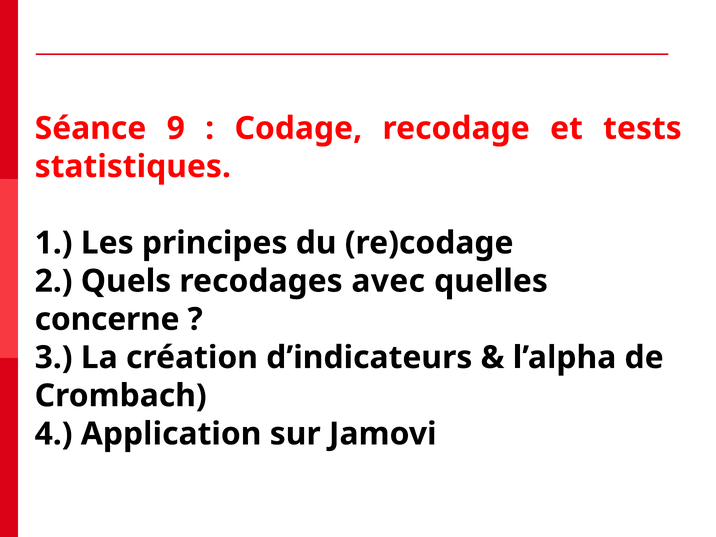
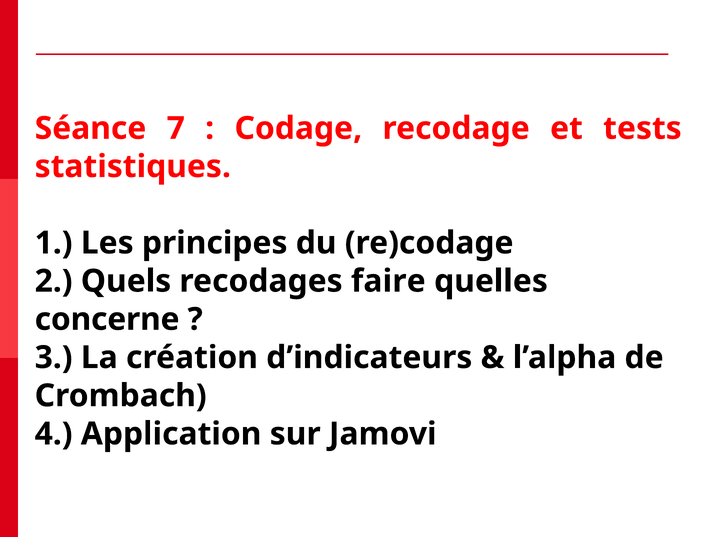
9: 9 -> 7 (176, 128)
avec: avec -> faire (388, 281)
